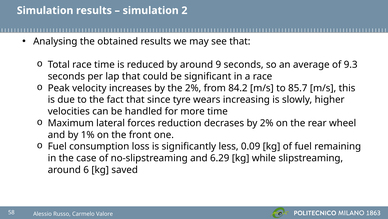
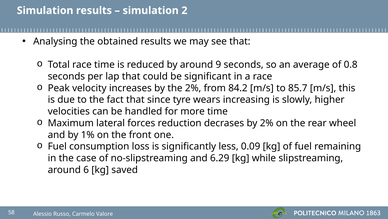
9.3: 9.3 -> 0.8 (351, 65)
